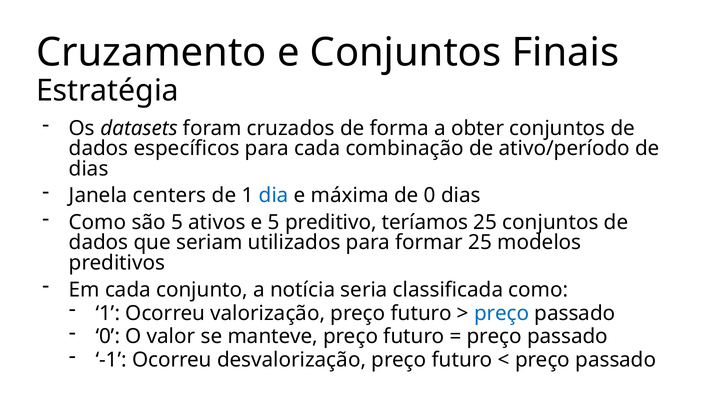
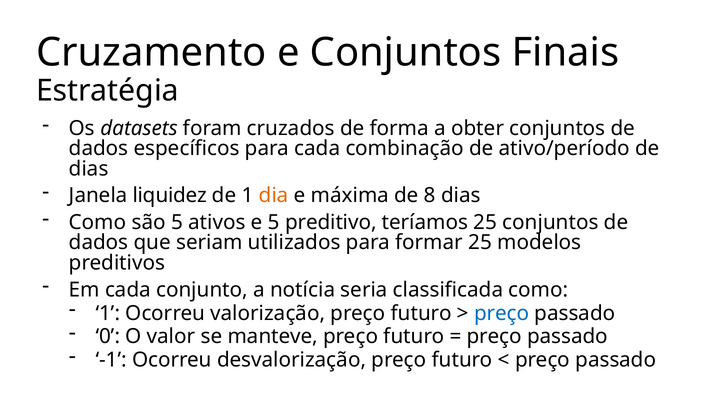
centers: centers -> liquidez (170, 195)
dia colour: blue -> orange (274, 195)
de 0: 0 -> 8 (430, 195)
